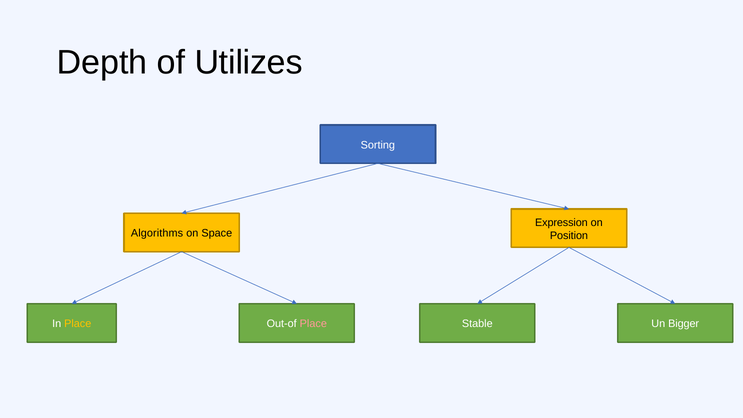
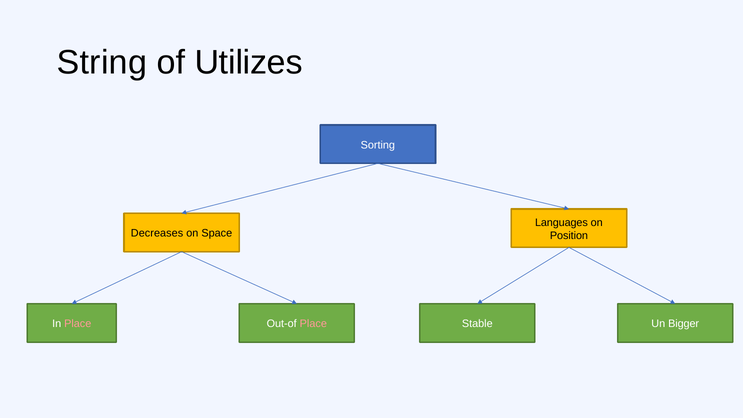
Depth: Depth -> String (102, 62)
Expression: Expression -> Languages (561, 222)
Algorithms: Algorithms -> Decreases (157, 233)
Place colour: yellow -> pink (78, 324)
